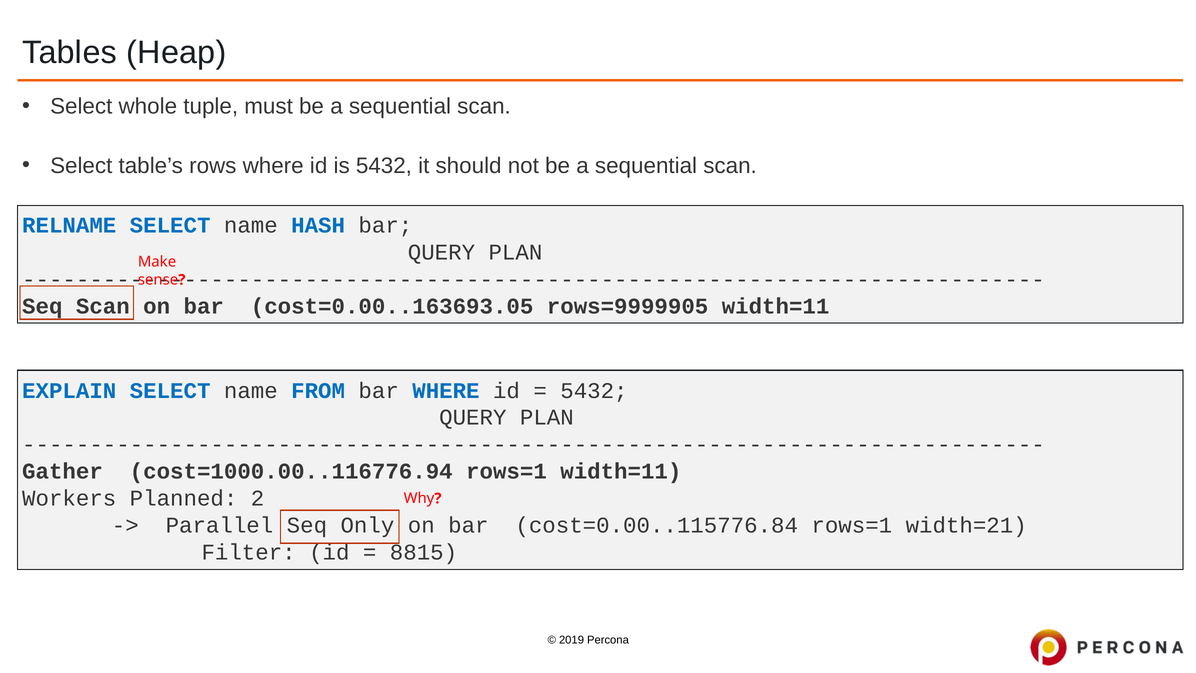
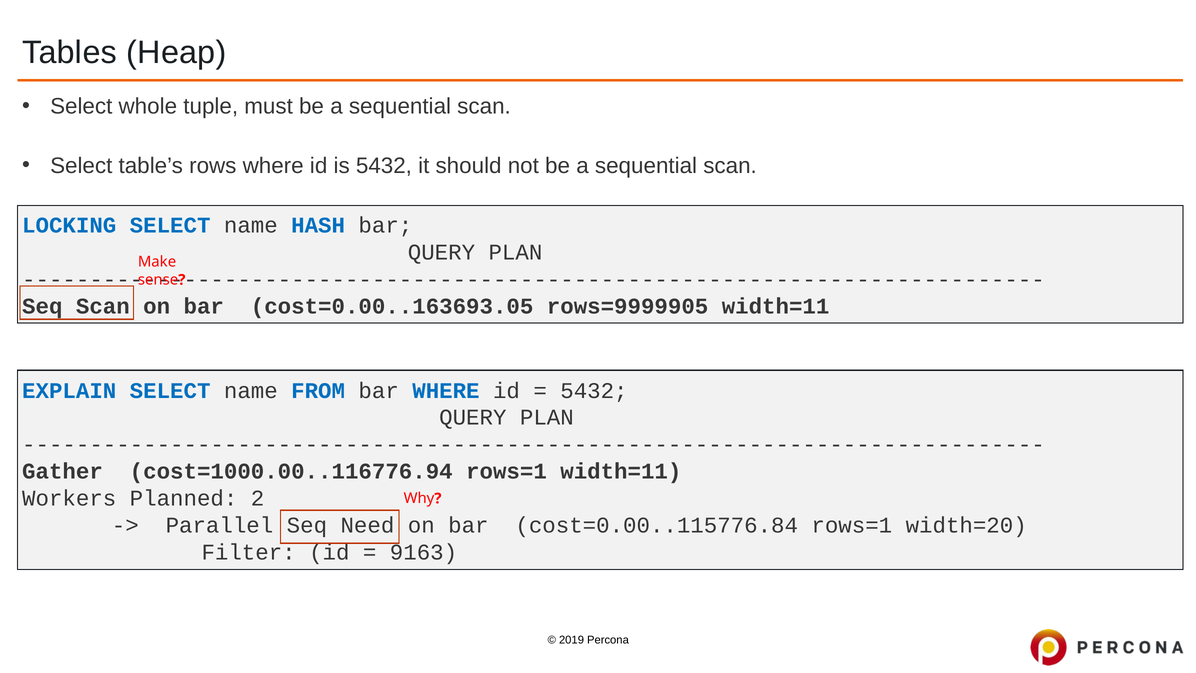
RELNAME: RELNAME -> LOCKING (69, 225)
Only: Only -> Need (367, 525)
width=21: width=21 -> width=20 (966, 525)
8815: 8815 -> 9163 (424, 552)
